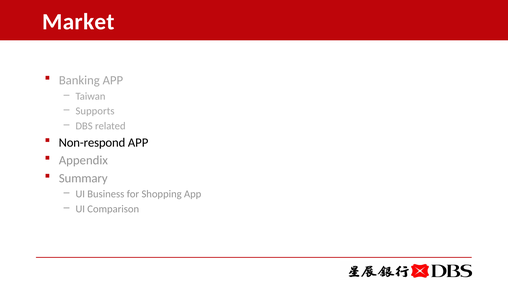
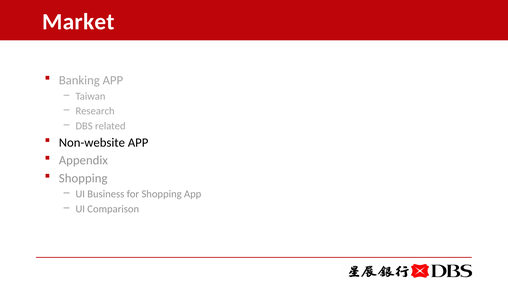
Supports: Supports -> Research (95, 111)
Non-respond: Non-respond -> Non-website (92, 143)
Summary: Summary -> Shopping (83, 178)
